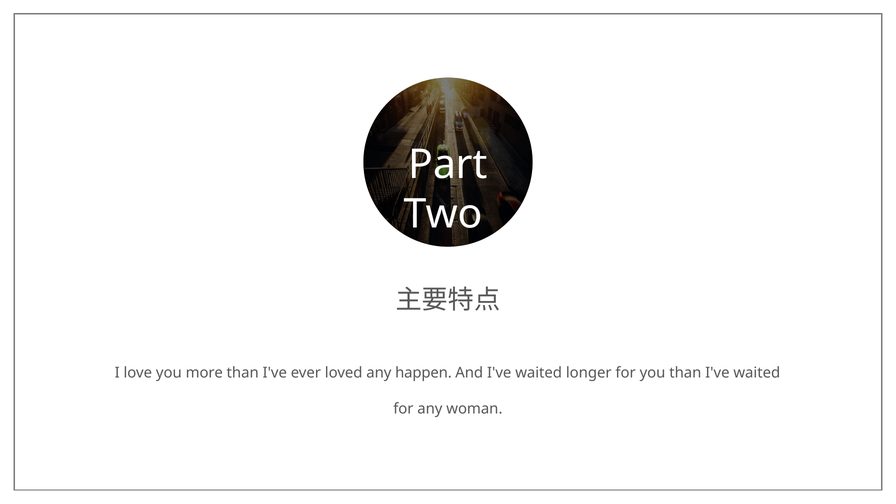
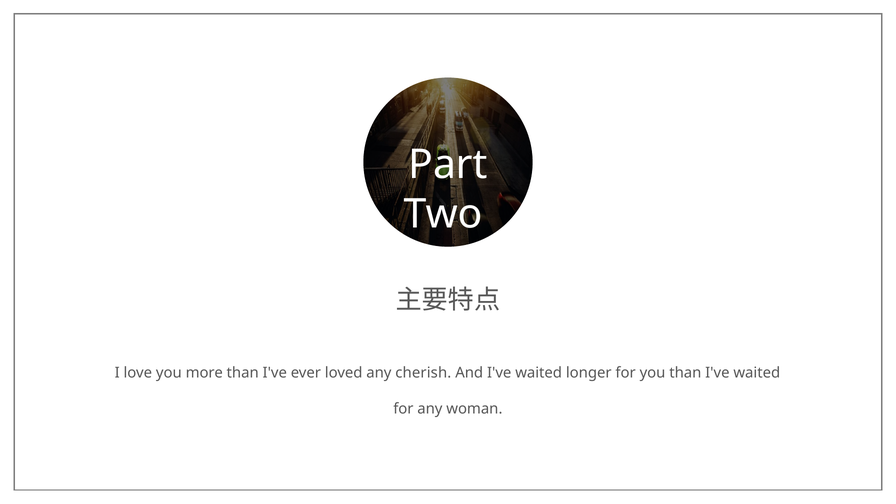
happen: happen -> cherish (423, 373)
